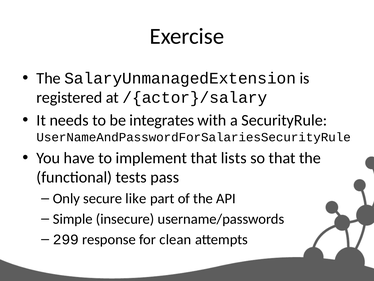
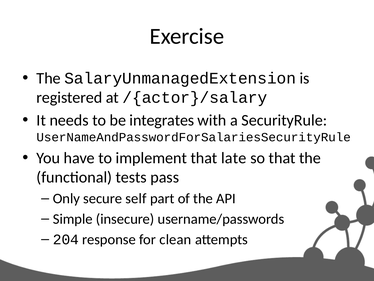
lists: lists -> late (234, 158)
like: like -> self (136, 198)
299: 299 -> 204 (66, 239)
